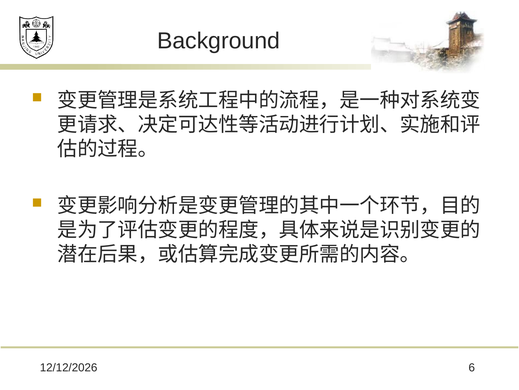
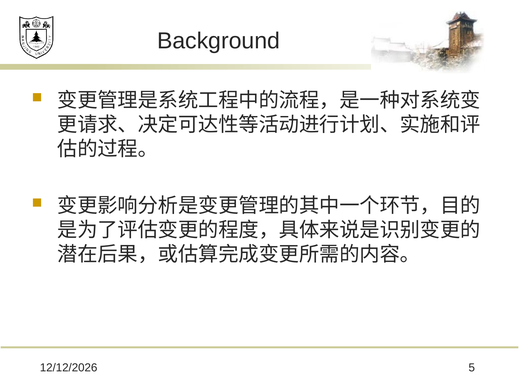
6: 6 -> 5 (472, 367)
